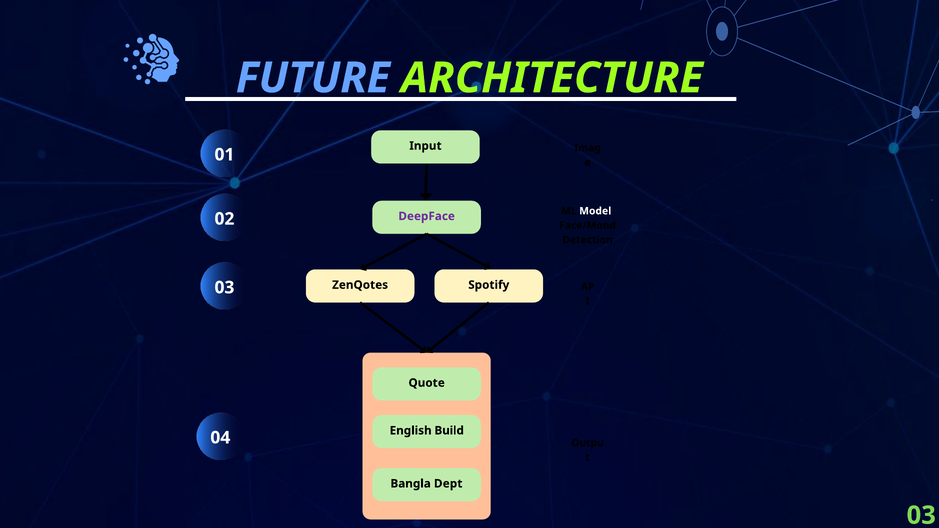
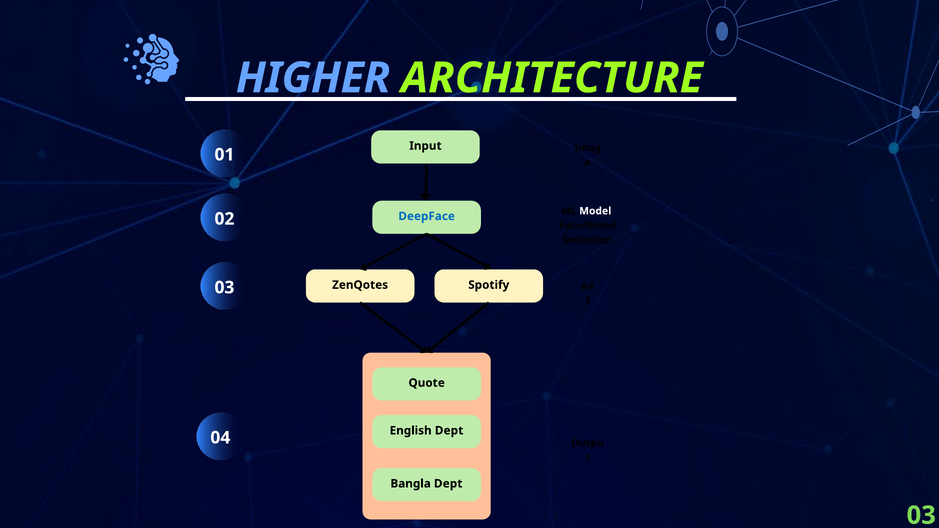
FUTURE: FUTURE -> HIGHER (313, 78)
DeepFace colour: purple -> blue (427, 216)
English Build: Build -> Dept (449, 431)
